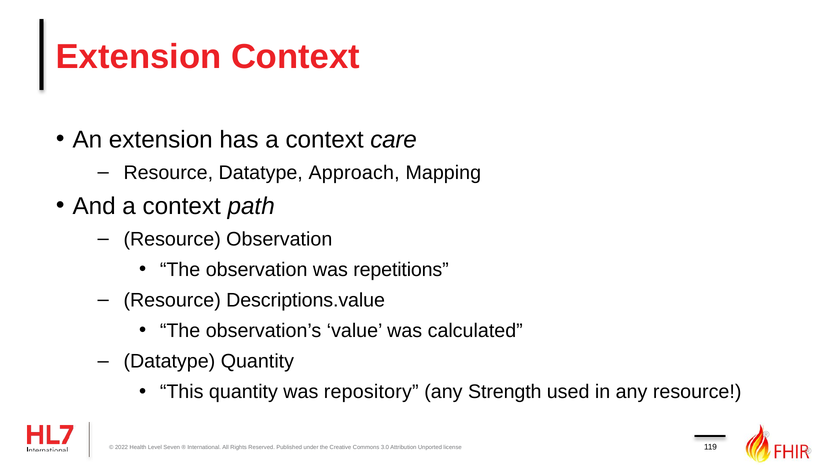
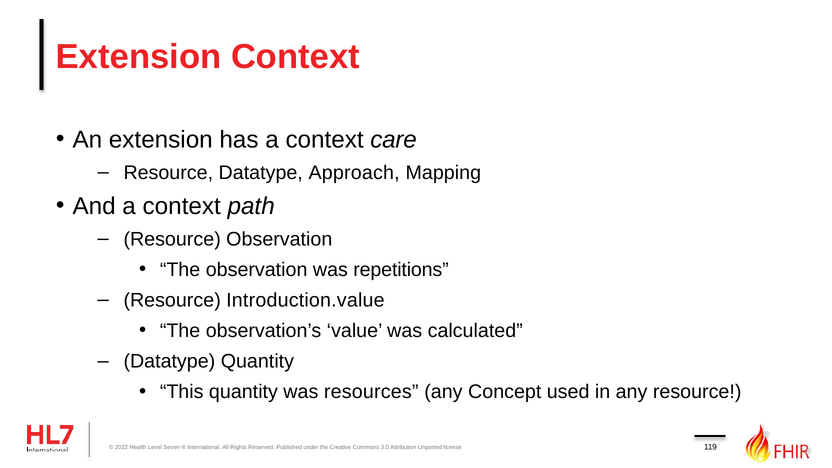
Descriptions.value: Descriptions.value -> Introduction.value (305, 300)
repository: repository -> resources (371, 392)
Strength: Strength -> Concept (505, 392)
